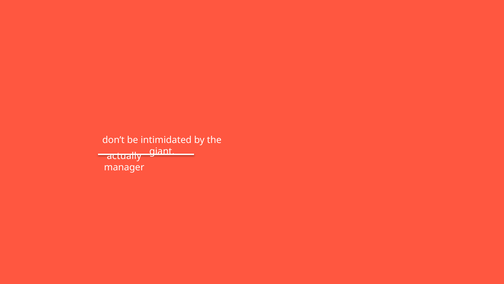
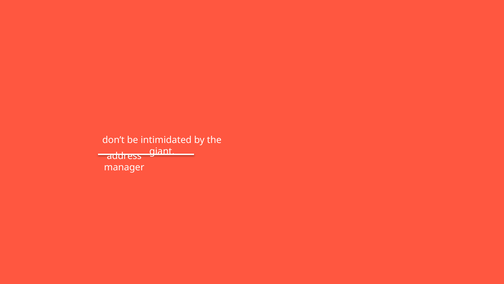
actually: actually -> address (124, 156)
